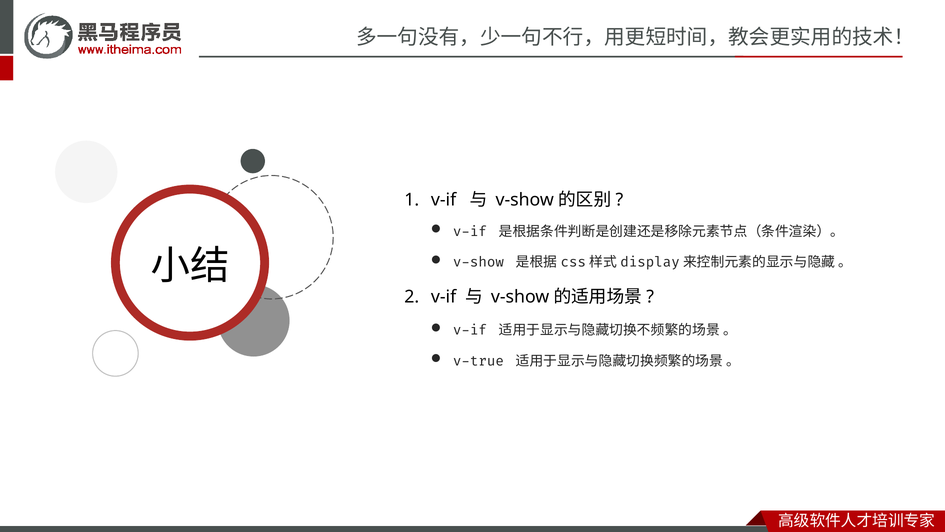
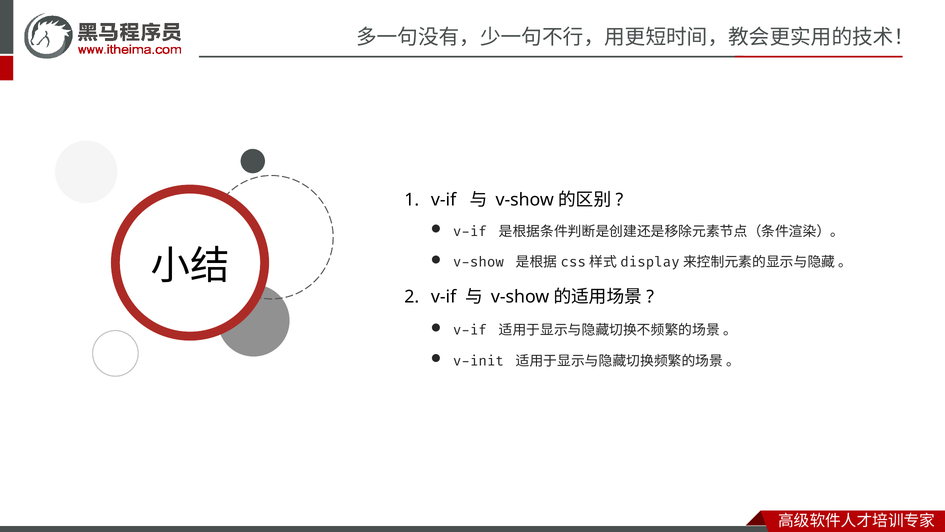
v-true: v-true -> v-init (478, 361)
